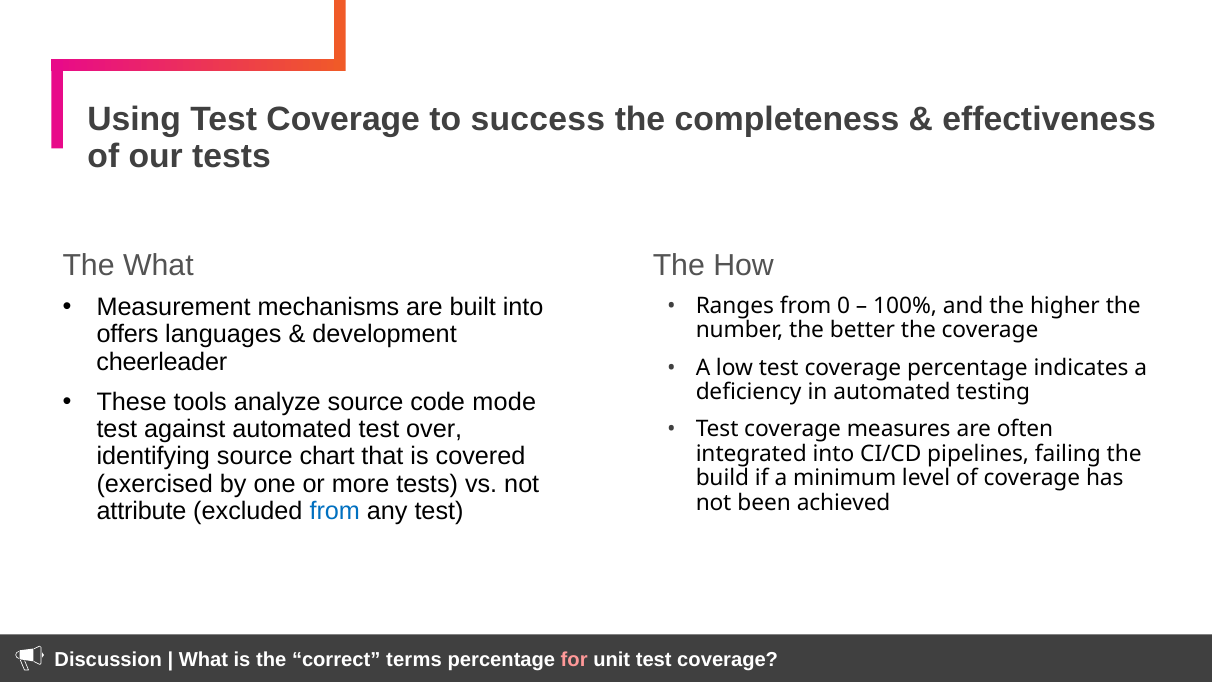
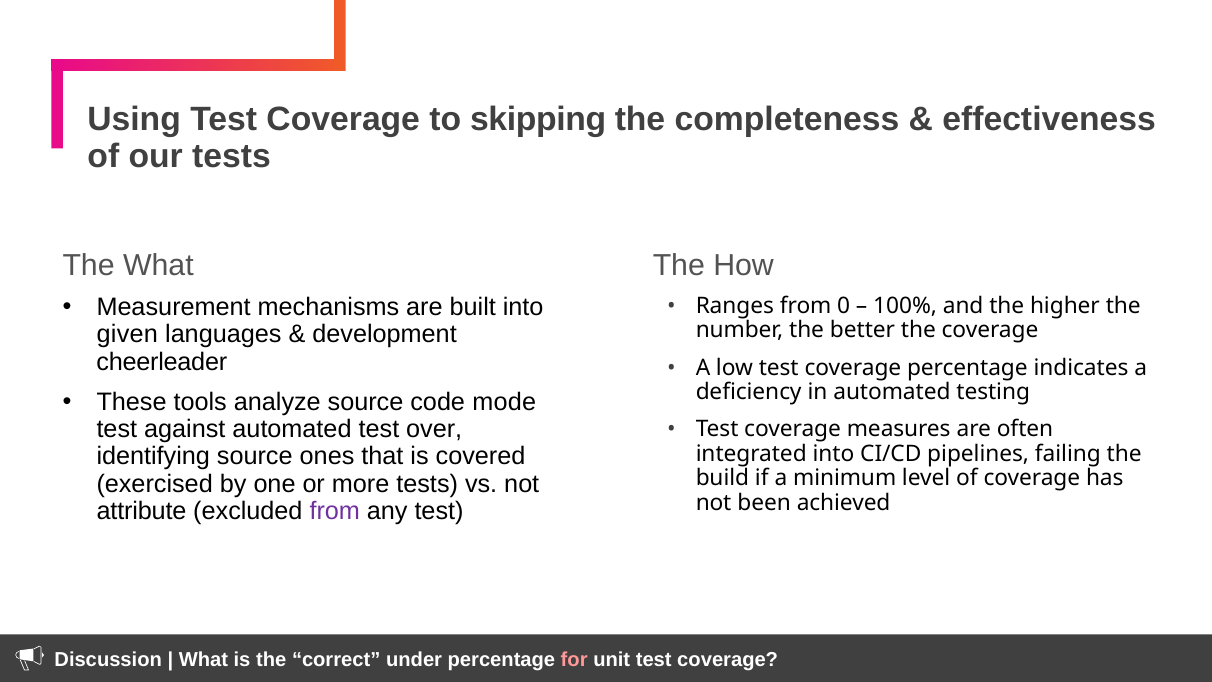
success: success -> skipping (538, 120)
offers: offers -> given (127, 335)
chart: chart -> ones (327, 456)
from colour: blue -> purple (335, 511)
terms: terms -> under (414, 659)
